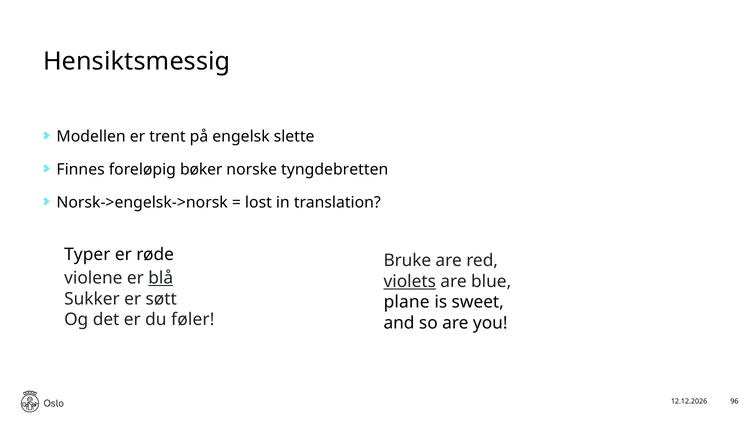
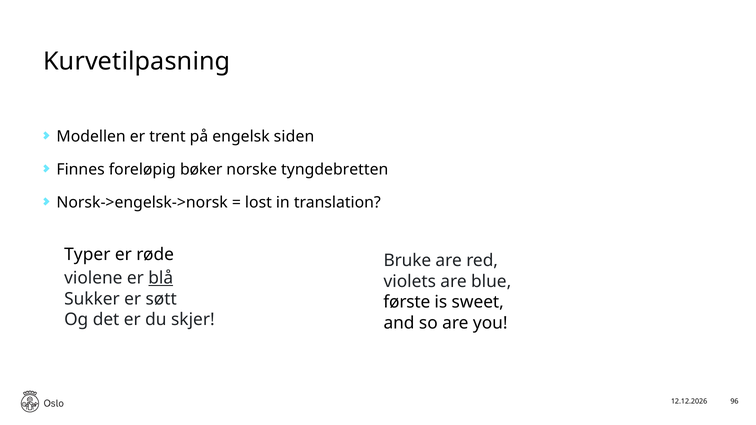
Hensiktsmessig: Hensiktsmessig -> Kurvetilpasning (137, 62)
slette: slette -> siden (294, 137)
violets underline: present -> none (410, 282)
plane: plane -> første (407, 302)
føler: føler -> skjer (193, 320)
